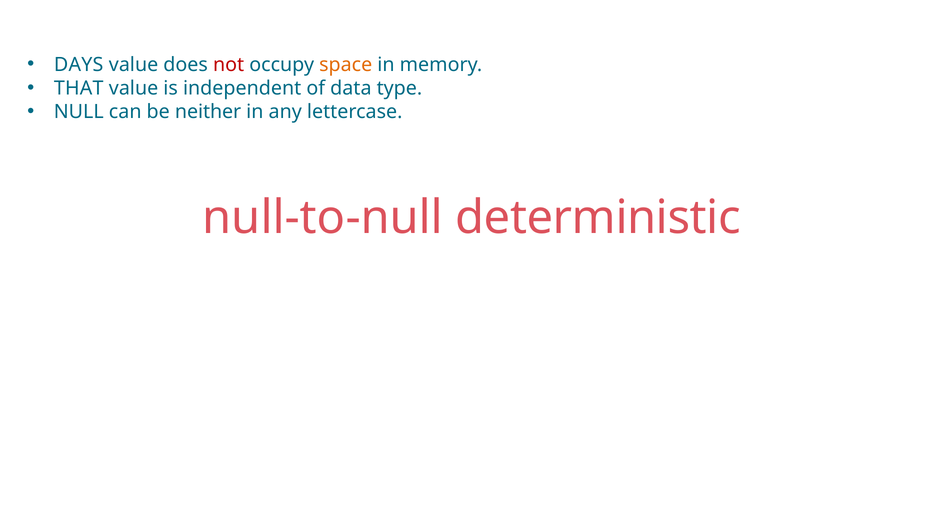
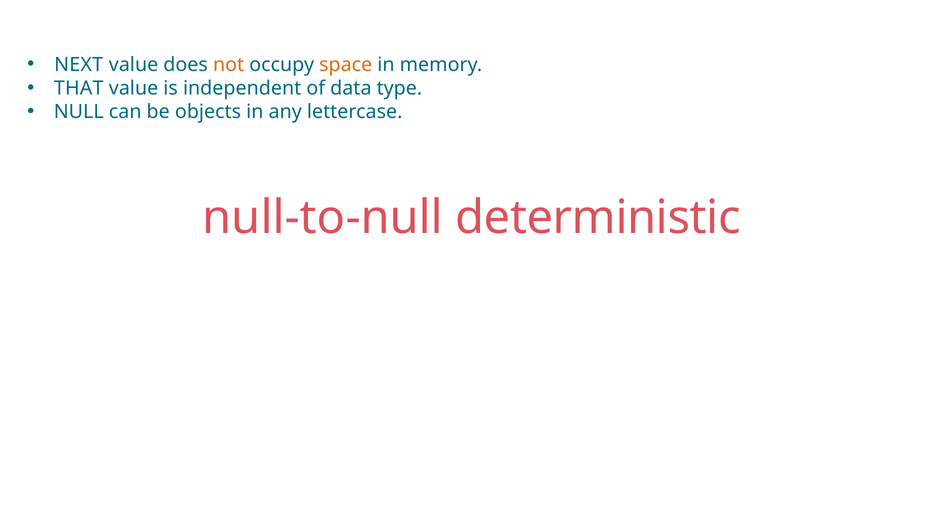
DAYS: DAYS -> NEXT (79, 65)
not colour: red -> orange (229, 65)
neither: neither -> objects (208, 112)
